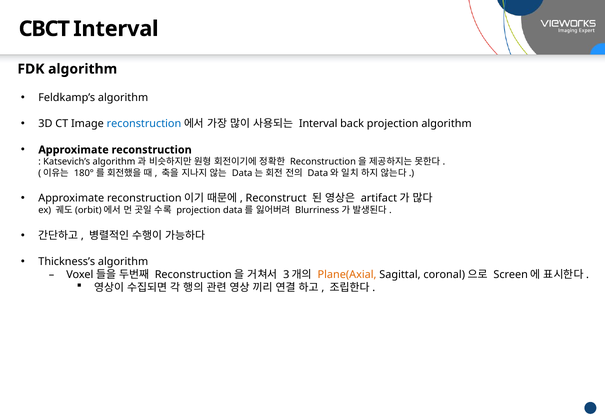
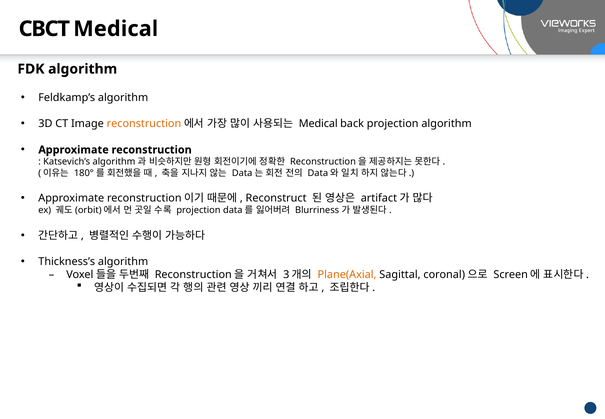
CBCT Interval: Interval -> Medical (116, 29)
reconstruction colour: blue -> orange (144, 124)
Interval: Interval -> Medical (318, 124)
